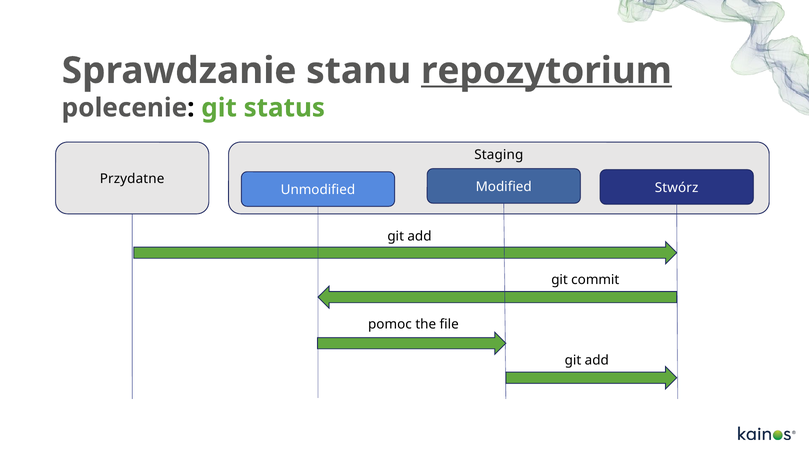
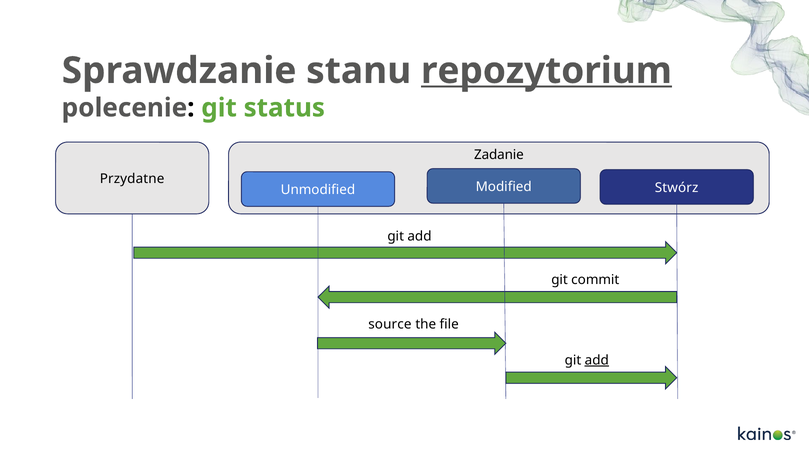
Staging: Staging -> Zadanie (499, 155)
pomoc: pomoc -> source (390, 324)
add underline: none -> present (597, 360)
